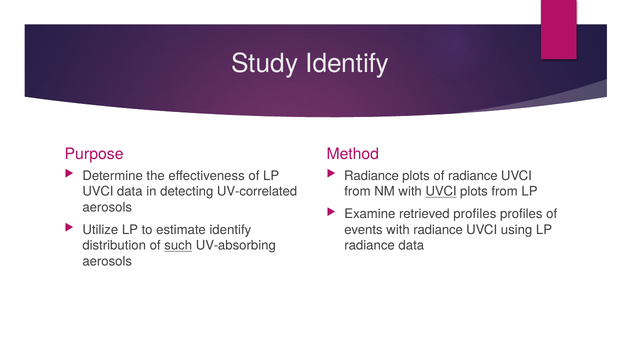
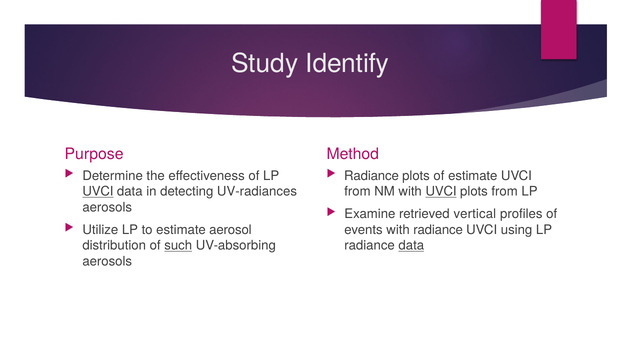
of radiance: radiance -> estimate (473, 176)
UVCI underline: none -> present (98, 192)
UV-correlated: UV-correlated -> UV-radiances (257, 192)
retrieved profiles: profiles -> vertical (475, 214)
estimate identify: identify -> aerosol (230, 230)
data underline: none -> present (411, 246)
